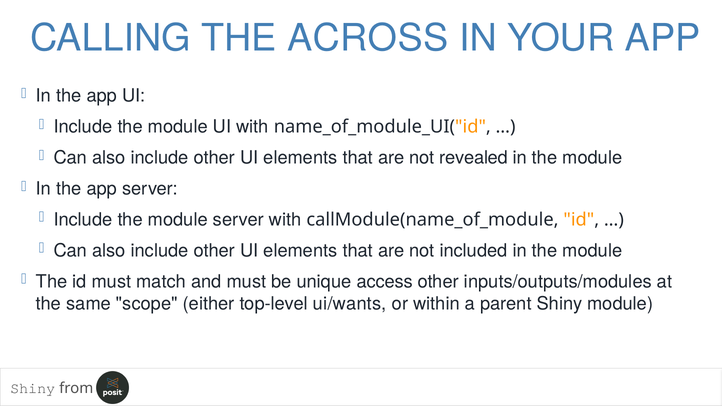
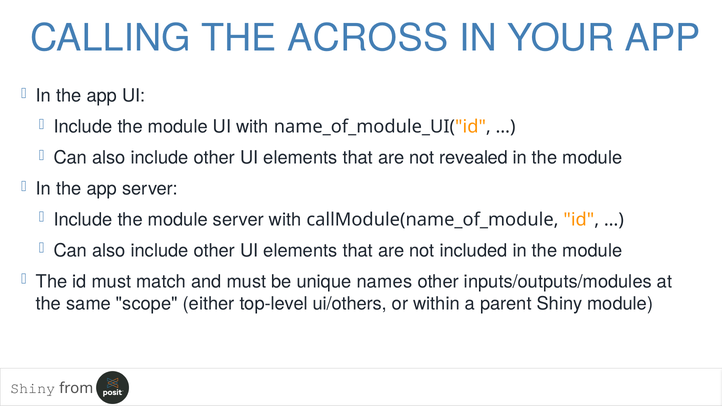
access: access -> names (384, 282)
ui/wants: ui/wants -> ui/others (350, 304)
